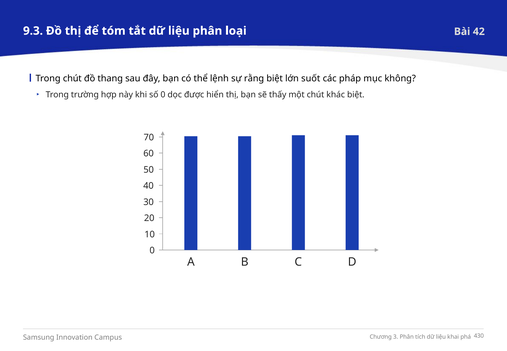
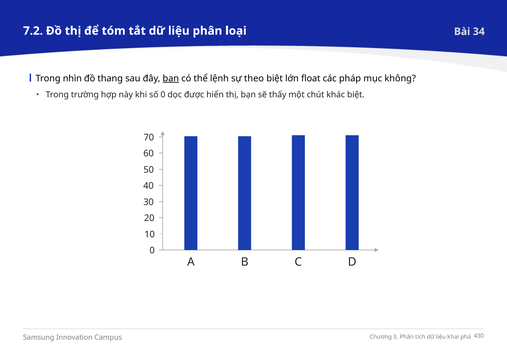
9.3: 9.3 -> 7.2 (33, 31)
42: 42 -> 34 (479, 32)
Trong chút: chút -> nhìn (72, 78)
bạn underline: none -> present (171, 78)
rằng: rằng -> theo (254, 78)
suốt: suốt -> float (311, 78)
